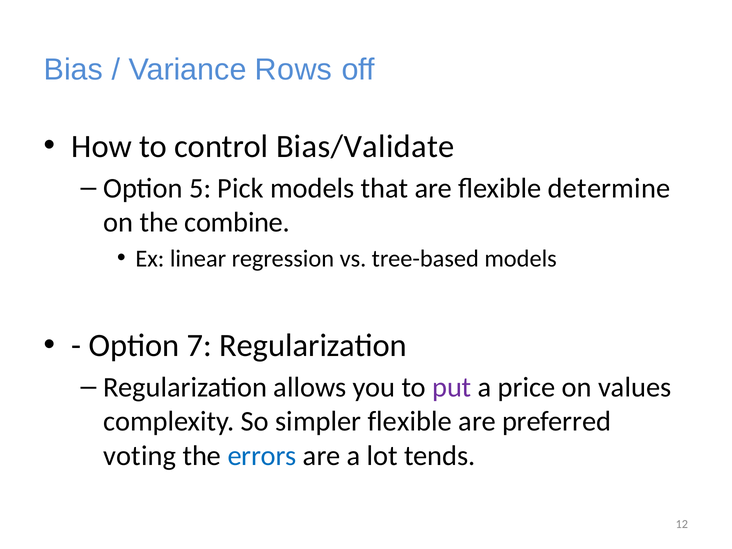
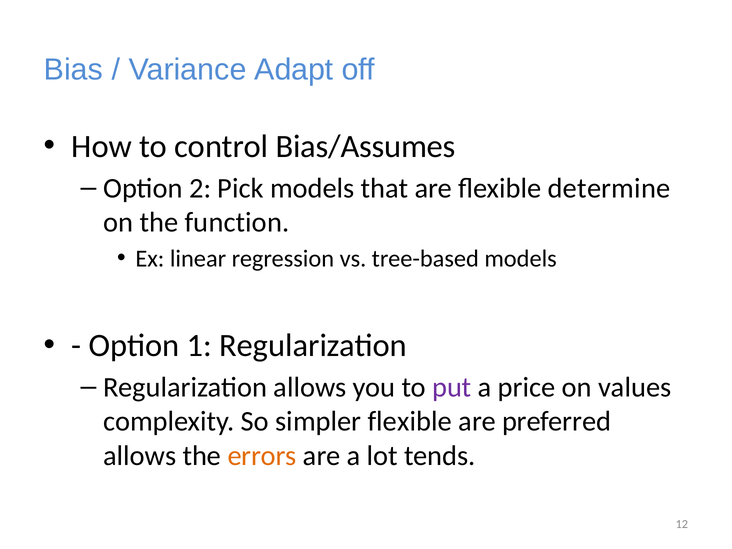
Rows: Rows -> Adapt (294, 70)
Bias/Validate: Bias/Validate -> Bias/Assumes (366, 146)
5: 5 -> 2 (200, 188)
combine: combine -> function (237, 222)
7: 7 -> 1 (200, 345)
voting: voting -> allows (140, 456)
errors colour: blue -> orange (262, 456)
